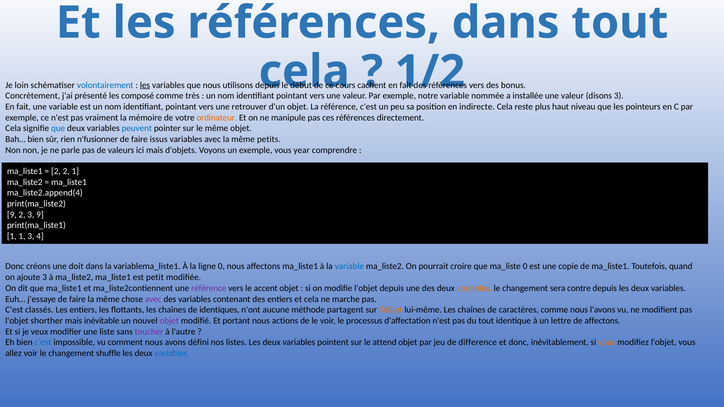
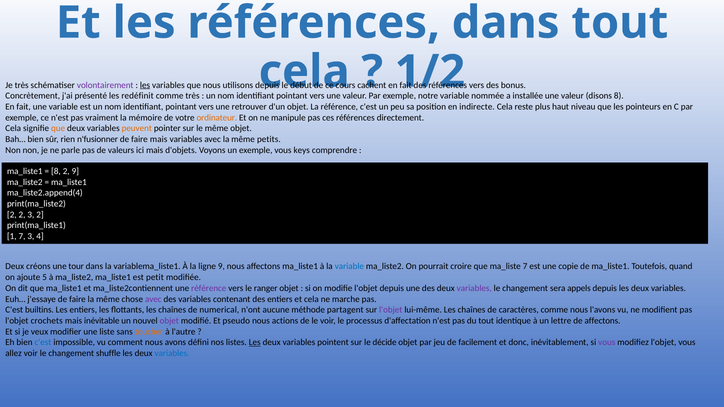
Je loin: loin -> très (22, 85)
volontairement colour: blue -> purple (105, 85)
composé: composé -> redéfinit (138, 96)
disons 3: 3 -> 8 (619, 96)
que colour: blue -> orange (58, 129)
peuvent colour: blue -> orange (137, 129)
faire issus: issus -> mais (159, 139)
year: year -> keys (302, 150)
2: 2 -> 8 (56, 171)
2 1: 1 -> 9 (75, 171)
9: 9 -> 2 (12, 215)
3 9: 9 -> 2 (40, 215)
1 1: 1 -> 7 (22, 236)
Donc: Donc -> Deux (15, 267)
doit: doit -> tour (76, 267)
ligne 0: 0 -> 9 (221, 267)
ma_liste 0: 0 -> 7 (525, 267)
ajoute 3: 3 -> 5 (45, 277)
accent: accent -> ranger (266, 288)
variables colour: orange -> purple (474, 288)
contre: contre -> appels (579, 288)
classés: classés -> builtins (39, 310)
identiques: identiques -> numerical (219, 310)
l'objet colour: orange -> purple (391, 310)
shorther: shorther -> crochets (47, 321)
portant: portant -> pseudo (236, 321)
toucher colour: purple -> orange (149, 332)
Les underline: none -> present (255, 343)
attend: attend -> décide (385, 343)
difference: difference -> facilement (478, 343)
vous colour: orange -> purple (607, 343)
